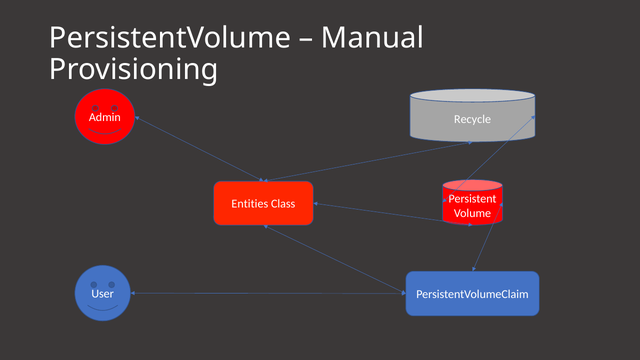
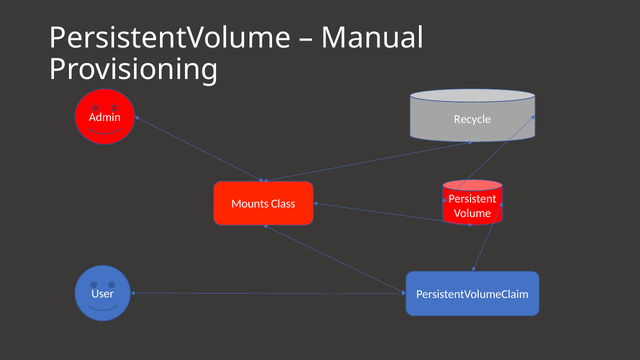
Entities: Entities -> Mounts (250, 204)
